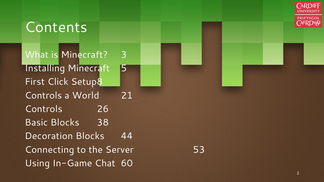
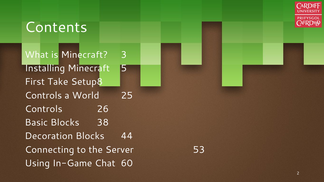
Click: Click -> Take (58, 82)
21: 21 -> 25 (127, 96)
